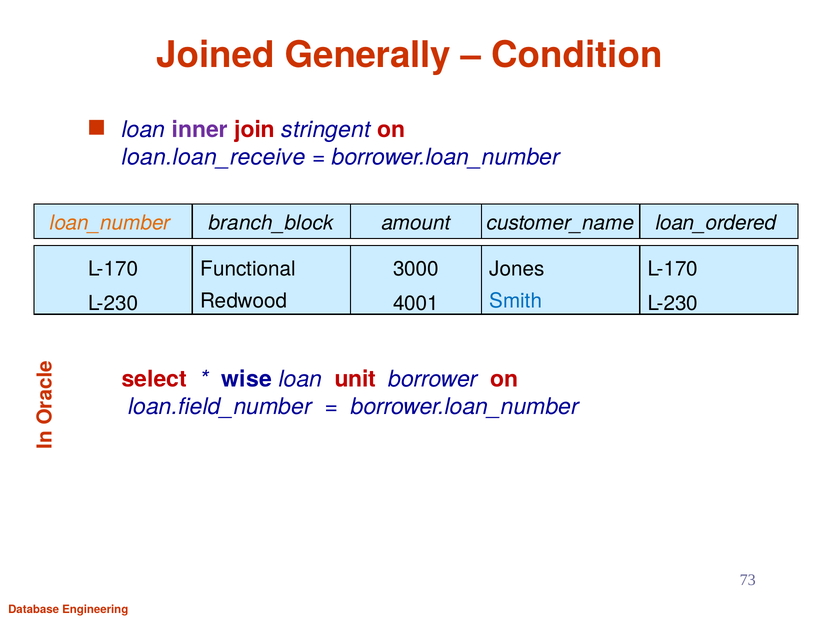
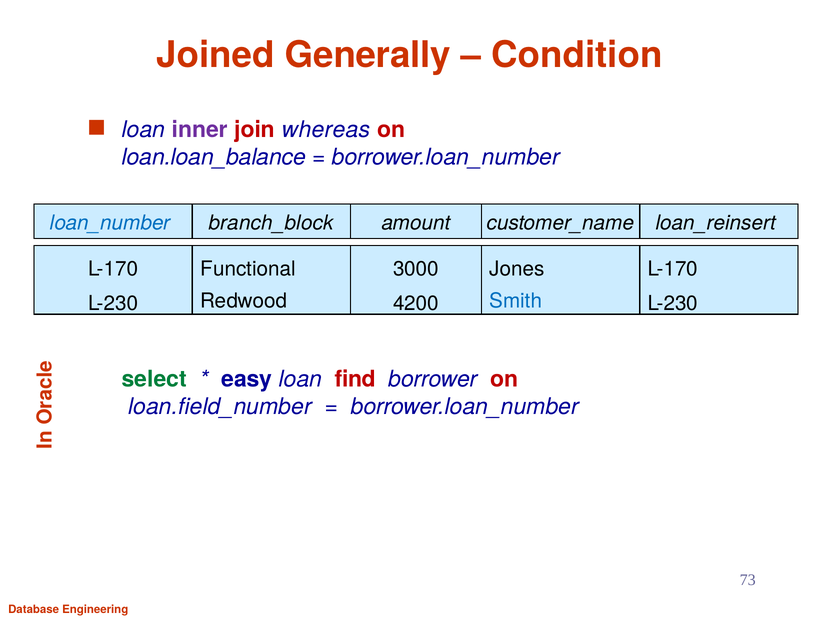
stringent: stringent -> whereas (326, 130)
loan.loan_receive: loan.loan_receive -> loan.loan_balance (214, 157)
loan_number colour: orange -> blue (110, 223)
loan_ordered: loan_ordered -> loan_reinsert (716, 223)
4001: 4001 -> 4200 (416, 303)
select colour: red -> green (154, 379)
wise: wise -> easy (247, 379)
unit: unit -> find (355, 379)
